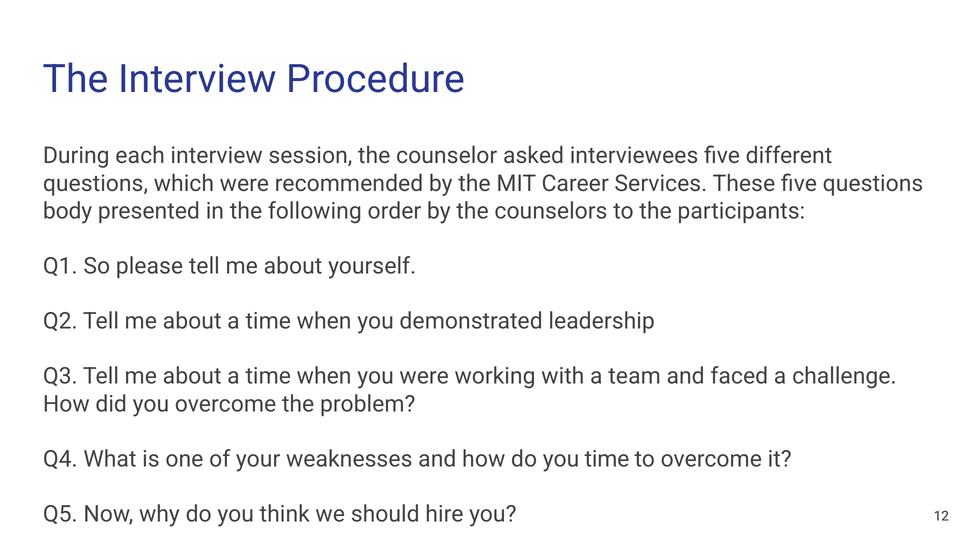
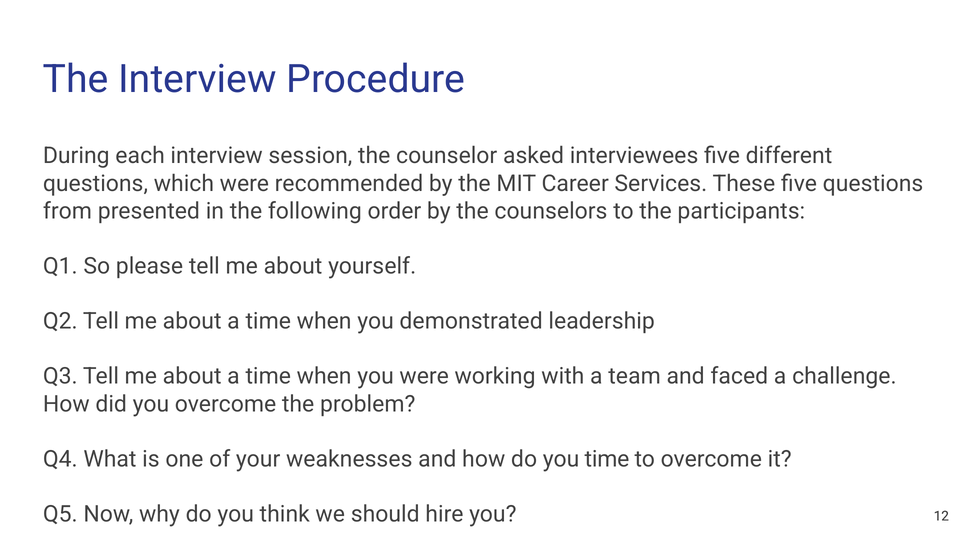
body: body -> from (67, 211)
